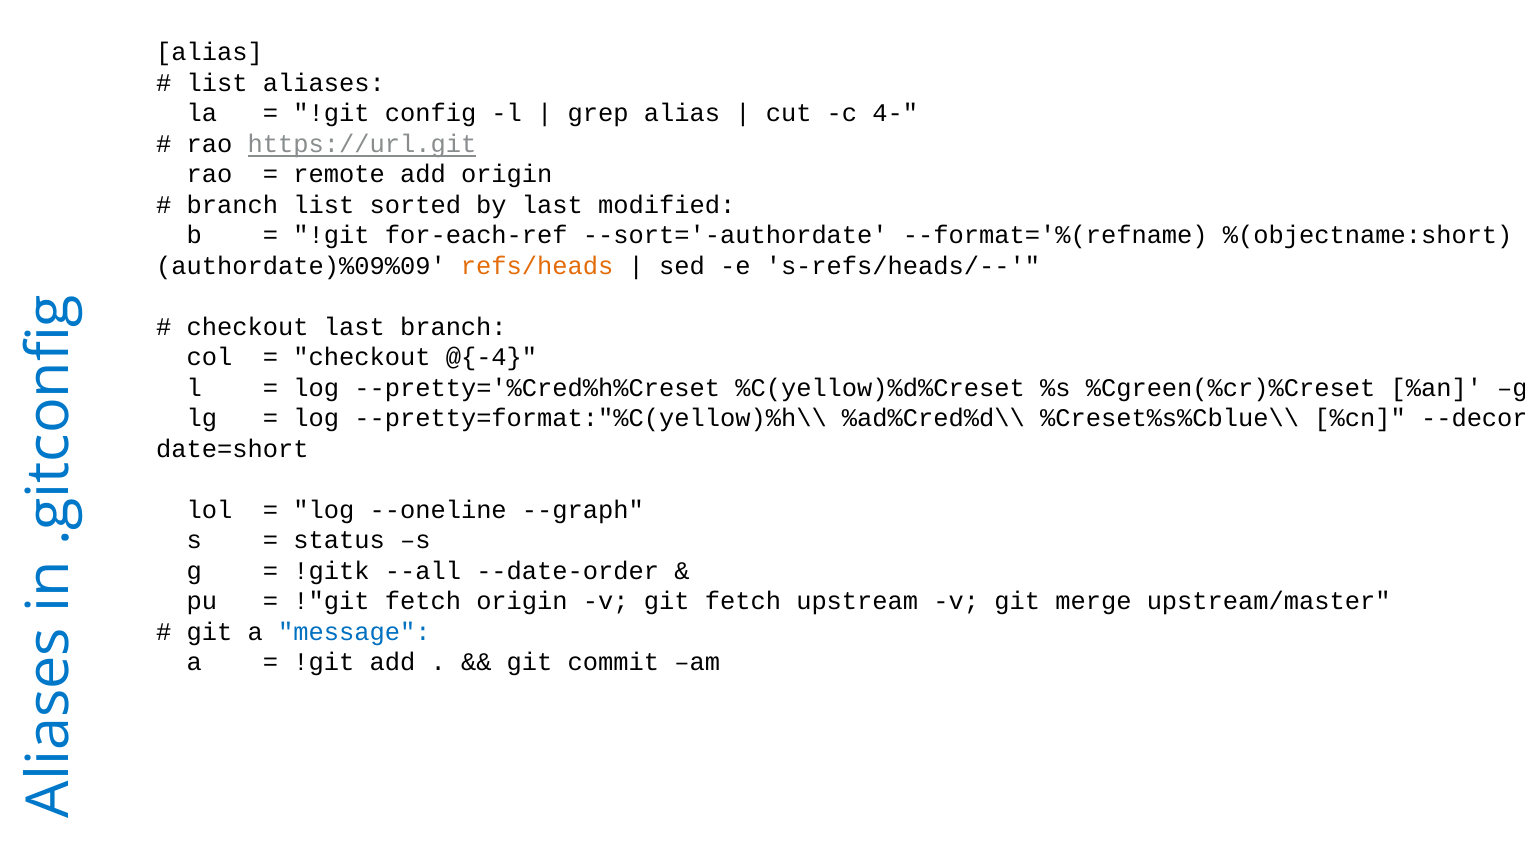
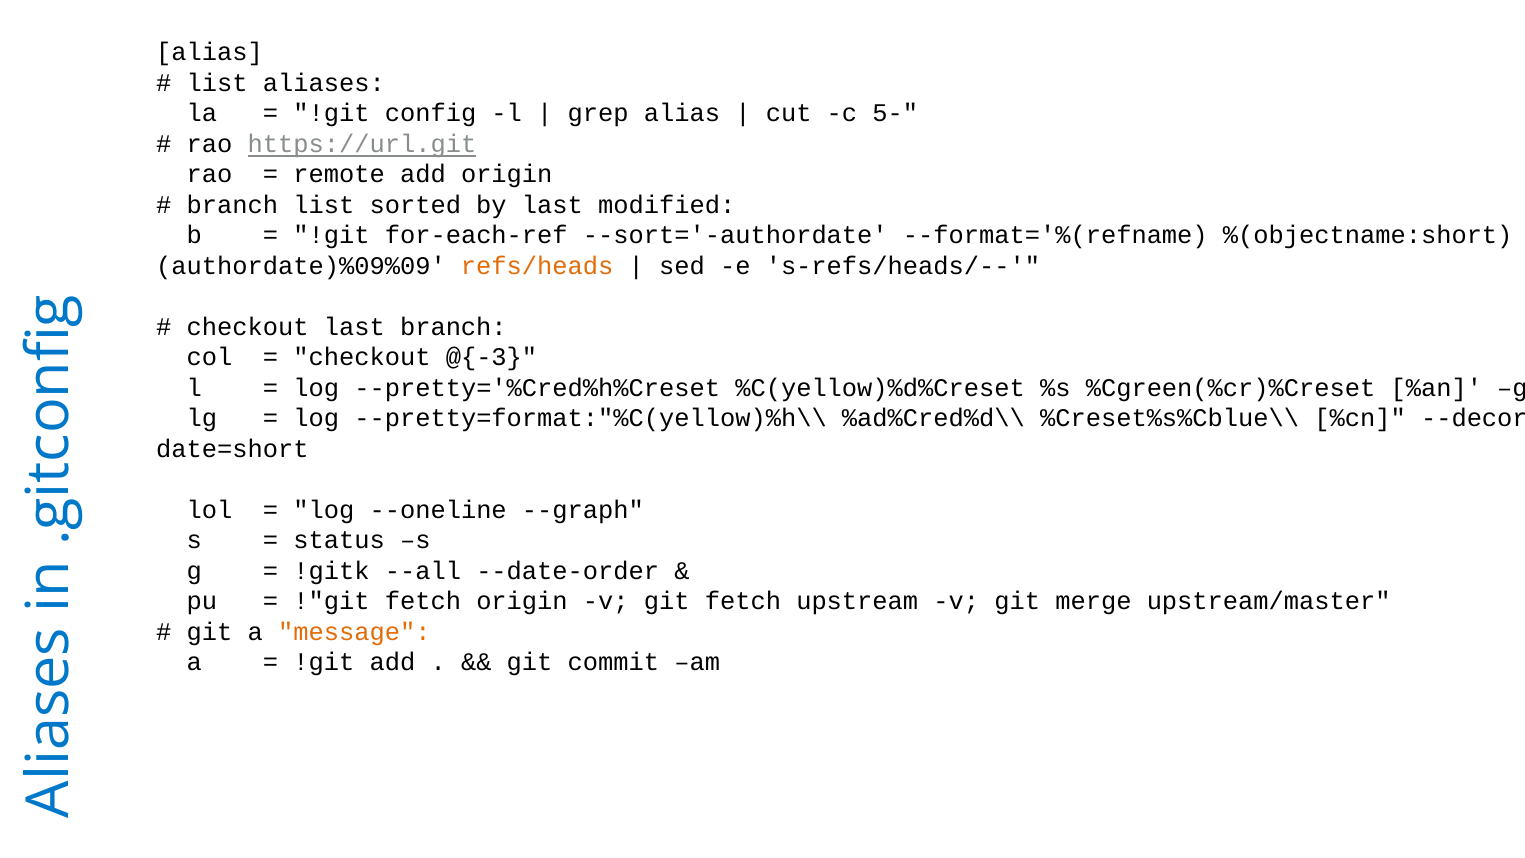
4-: 4- -> 5- (895, 113)
@{-4: @{-4 -> @{-3 (491, 357)
message colour: blue -> orange (354, 632)
